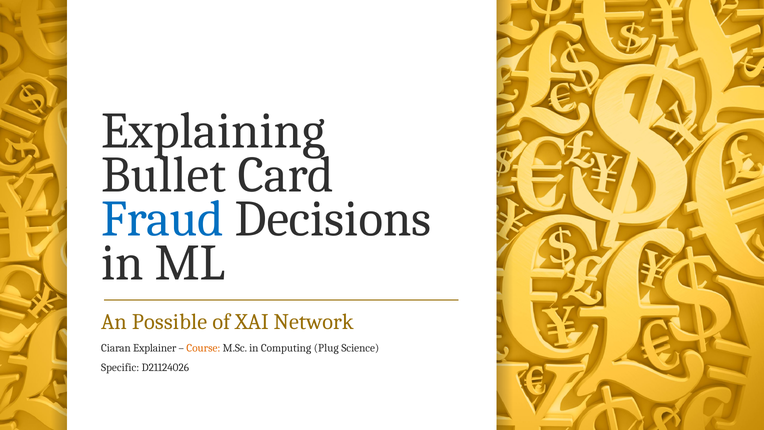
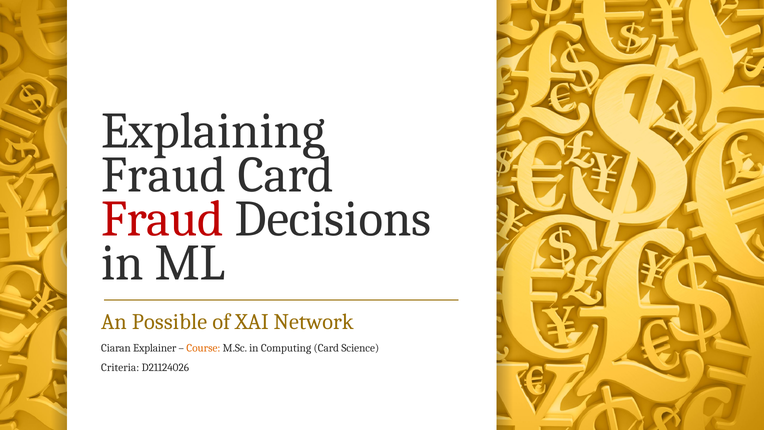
Bullet: Bullet -> Fraud (164, 175)
Fraud colour: blue -> red (162, 219)
Computing Plug: Plug -> Card (326, 348)
Specific: Specific -> Criteria (120, 367)
